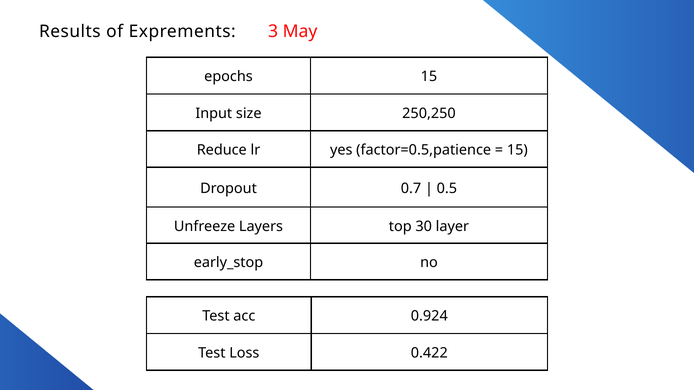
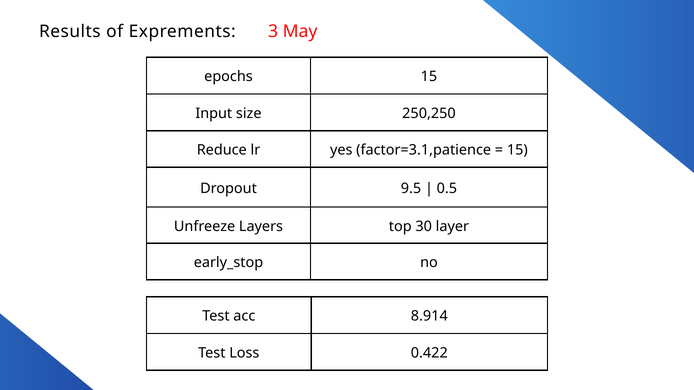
factor=0.5,patience: factor=0.5,patience -> factor=3.1,patience (424, 150)
0.7: 0.7 -> 9.5 (411, 188)
0.924: 0.924 -> 8.914 (429, 316)
